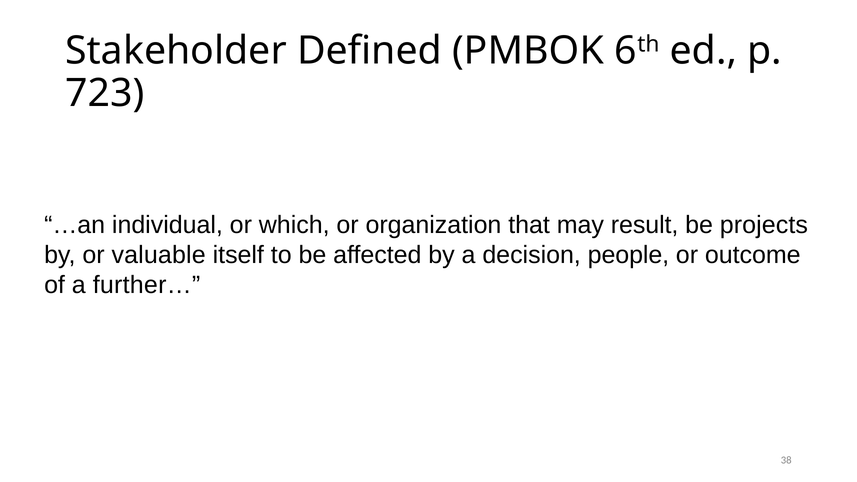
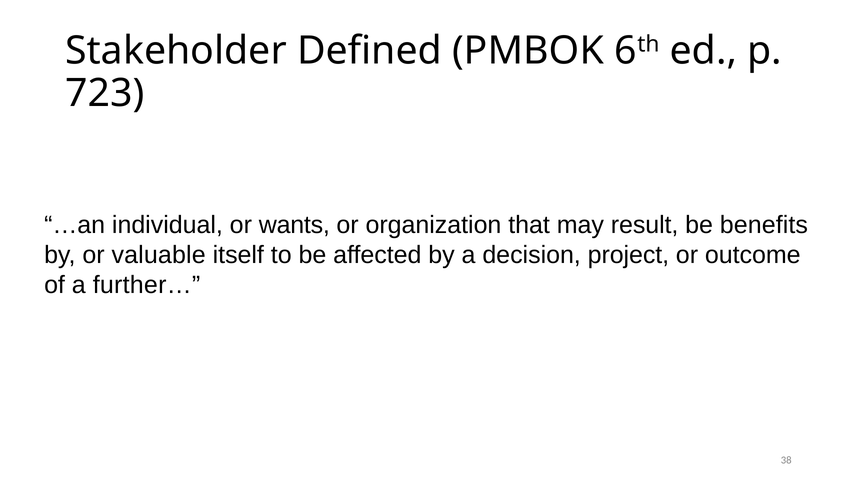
which: which -> wants (294, 225)
projects: projects -> benefits (764, 225)
people: people -> project (628, 255)
